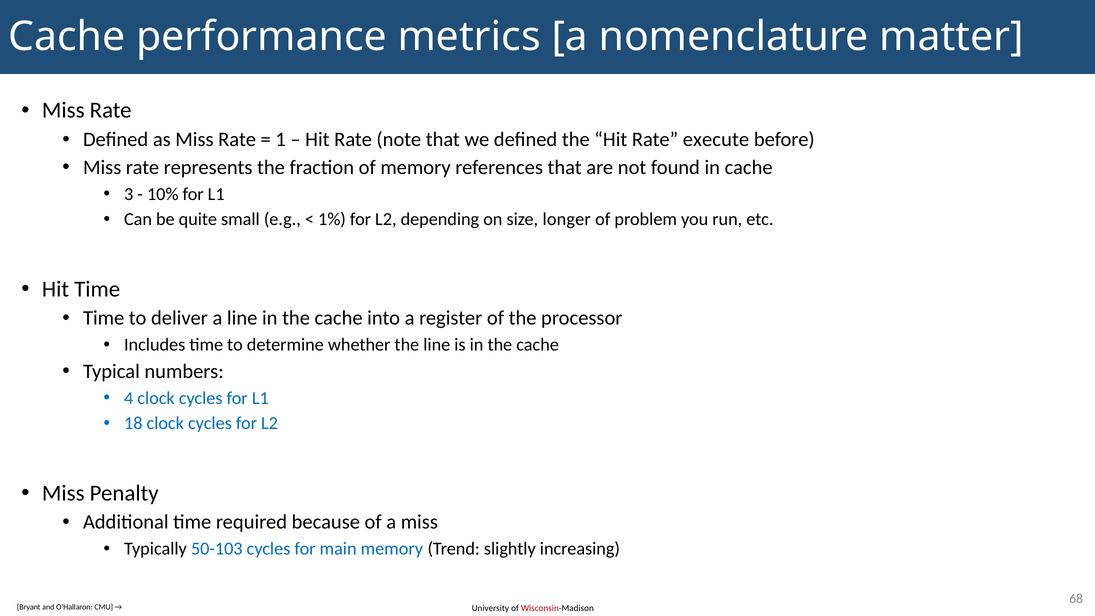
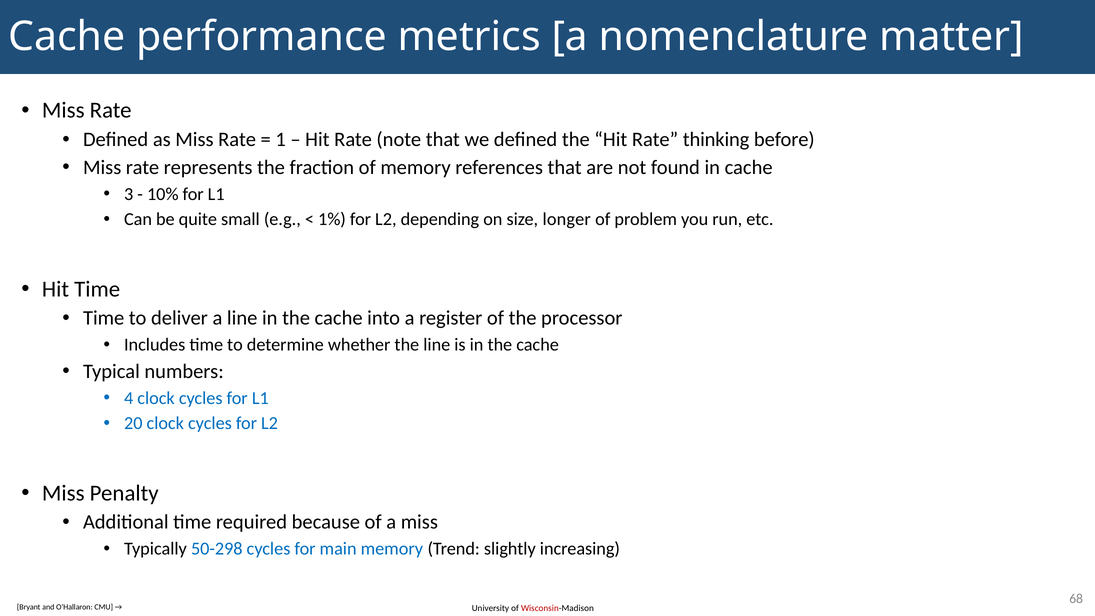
execute: execute -> thinking (716, 140)
18: 18 -> 20 (133, 423)
50-103: 50-103 -> 50-298 (217, 549)
